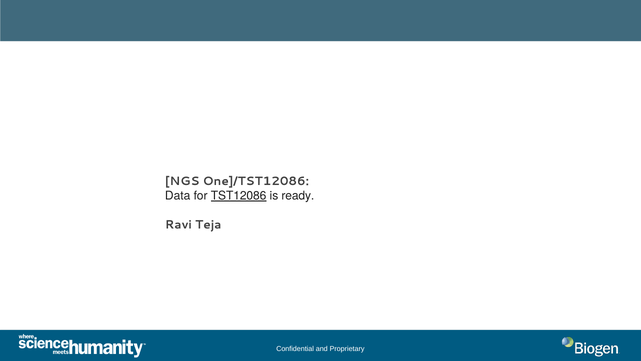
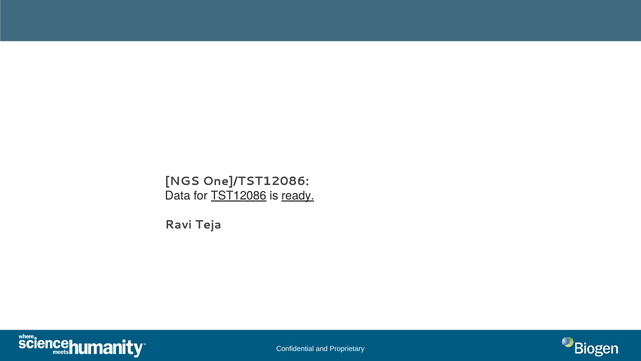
ready underline: none -> present (298, 196)
